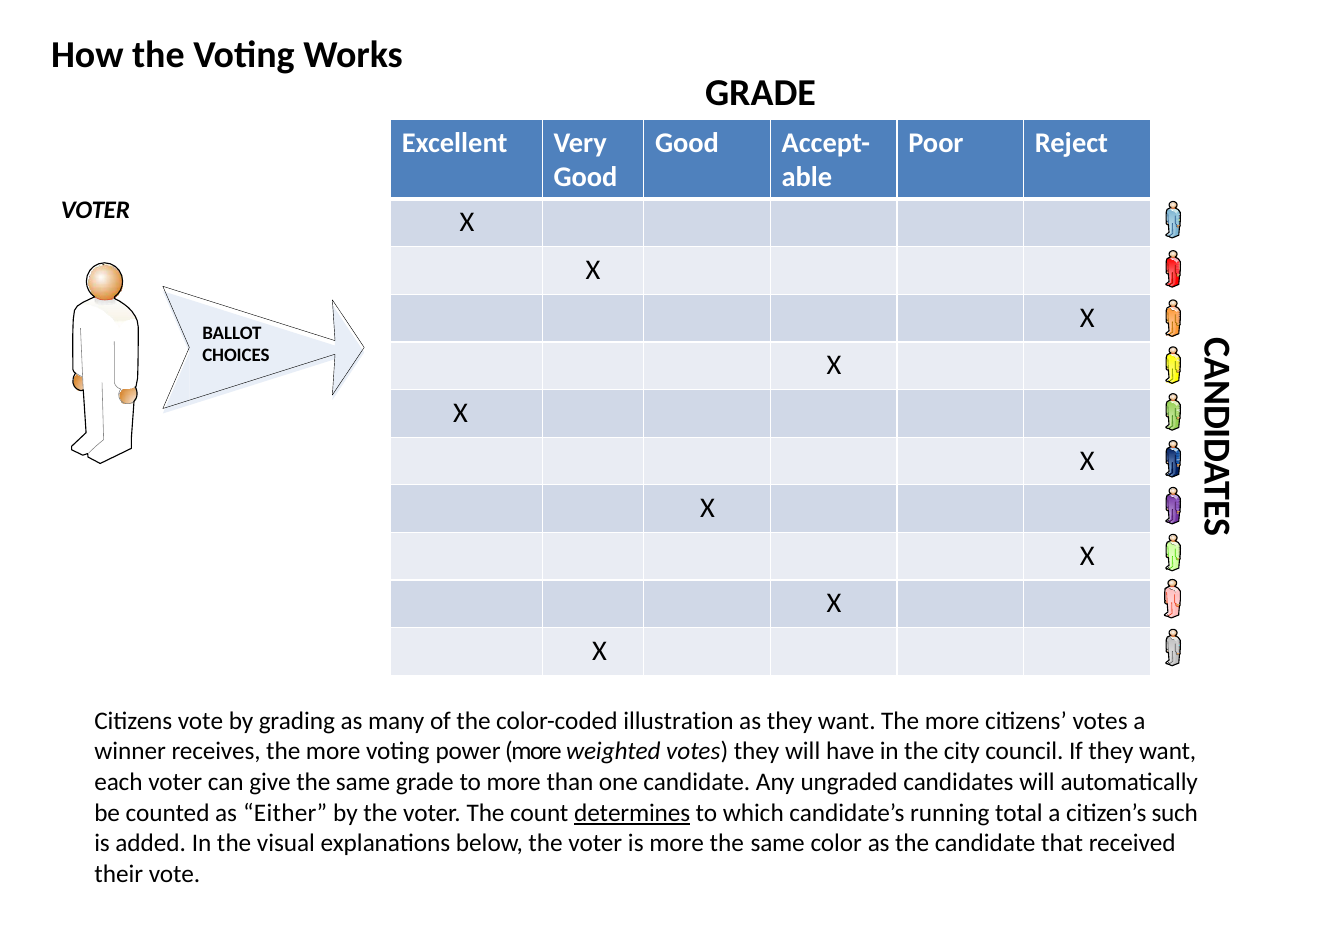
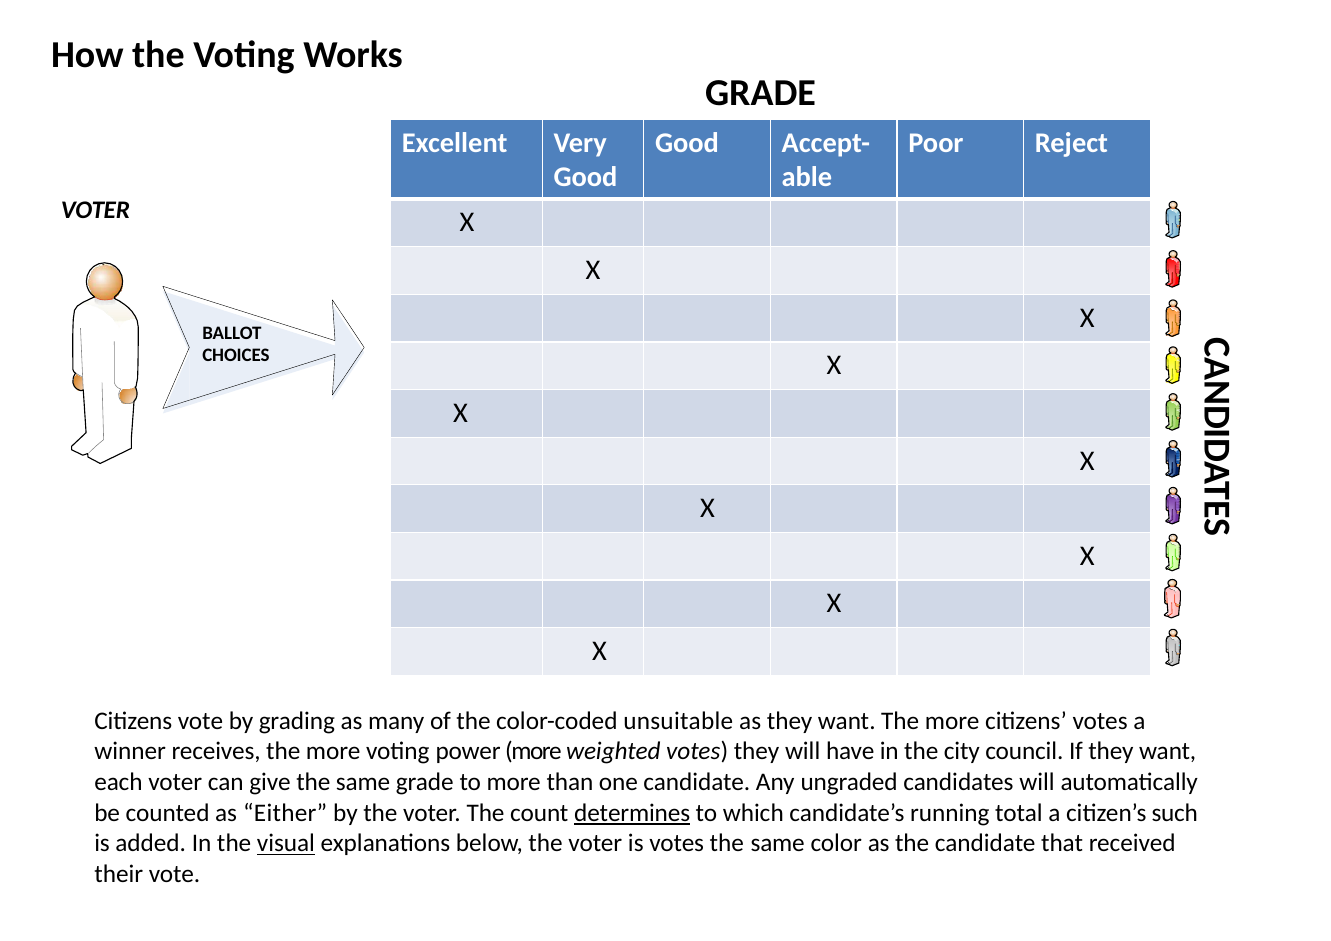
illustration: illustration -> unsuitable (678, 721)
visual underline: none -> present (286, 843)
is more: more -> votes (677, 843)
